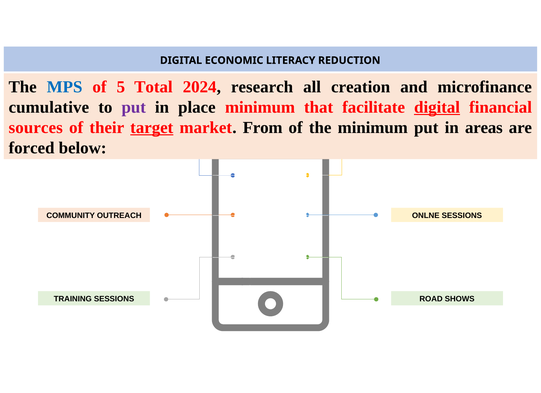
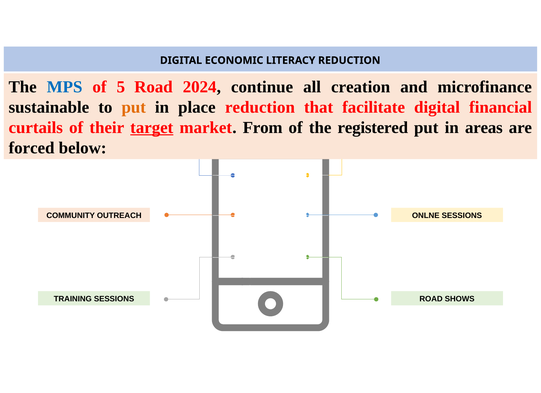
5 Total: Total -> Road (153, 87)
research: research -> continue (262, 87)
cumulative: cumulative -> sustainable (49, 107)
put colour: purple -> orange (134, 107)
place minimum: minimum -> reduction (260, 107)
digital underline: present -> none (437, 107)
sources: sources -> curtails (36, 128)
the minimum: minimum -> registered (373, 128)
